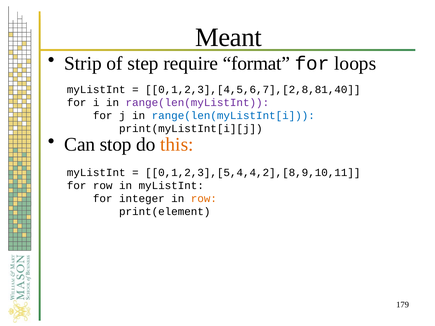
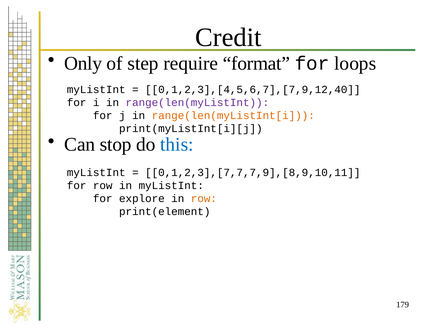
Meant: Meant -> Credit (228, 37)
Strip: Strip -> Only (83, 63)
0,1,2,3],[4,5,6,7],[2,8,81,40: 0,1,2,3],[4,5,6,7],[2,8,81,40 -> 0,1,2,3],[4,5,6,7],[7,9,12,40 (253, 89)
range(len(myListInt[i colour: blue -> orange (233, 116)
this colour: orange -> blue (177, 145)
0,1,2,3],[5,4,4,2],[8,9,10,11: 0,1,2,3],[5,4,4,2],[8,9,10,11 -> 0,1,2,3],[7,7,7,9],[8,9,10,11 (253, 173)
integer: integer -> explore (142, 199)
